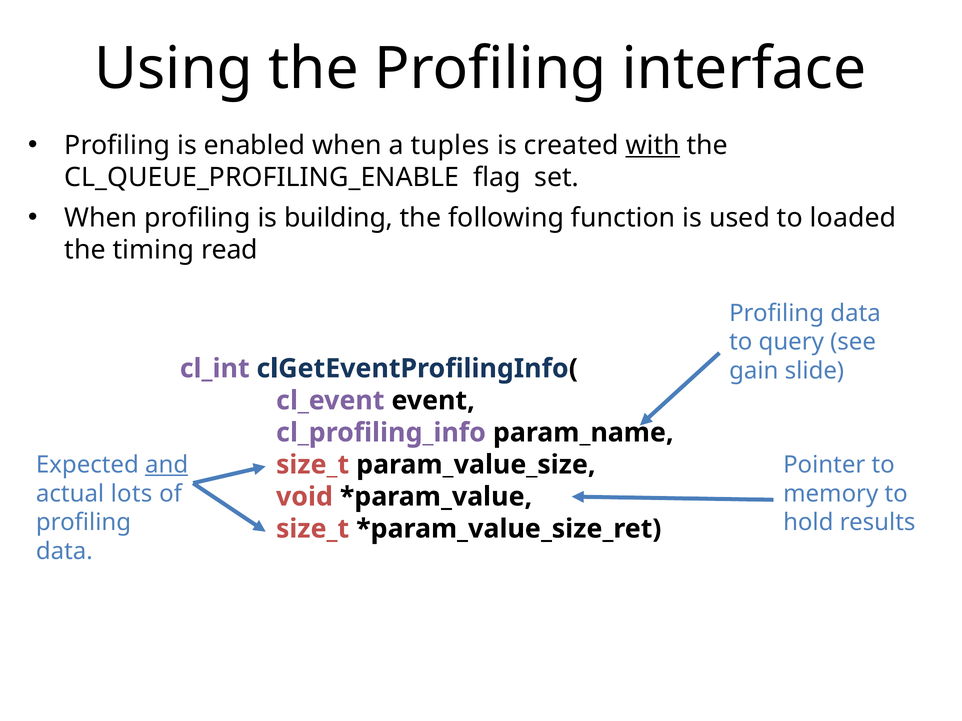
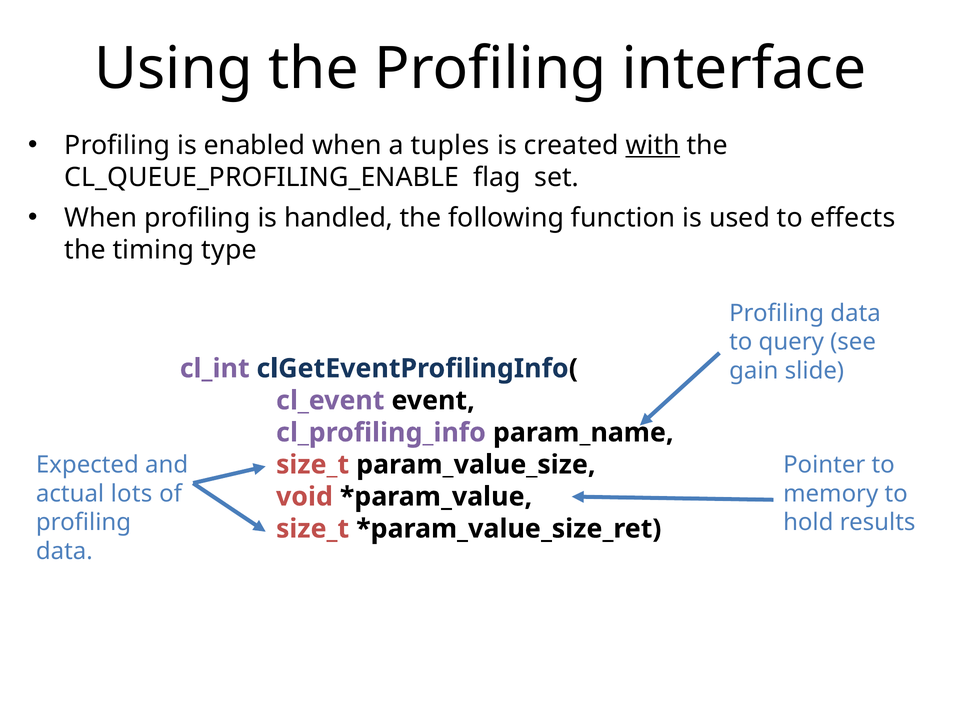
building: building -> handled (339, 218)
loaded: loaded -> effects (853, 218)
read: read -> type (229, 250)
and underline: present -> none (167, 465)
